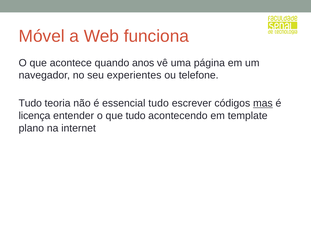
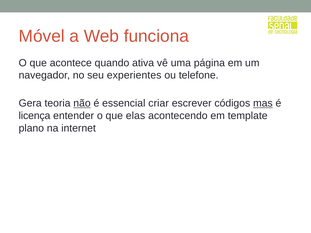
anos: anos -> ativa (143, 63)
Tudo: Tudo -> Gera (30, 103)
não underline: none -> present (82, 103)
essencial tudo: tudo -> criar (159, 103)
que tudo: tudo -> elas (136, 116)
